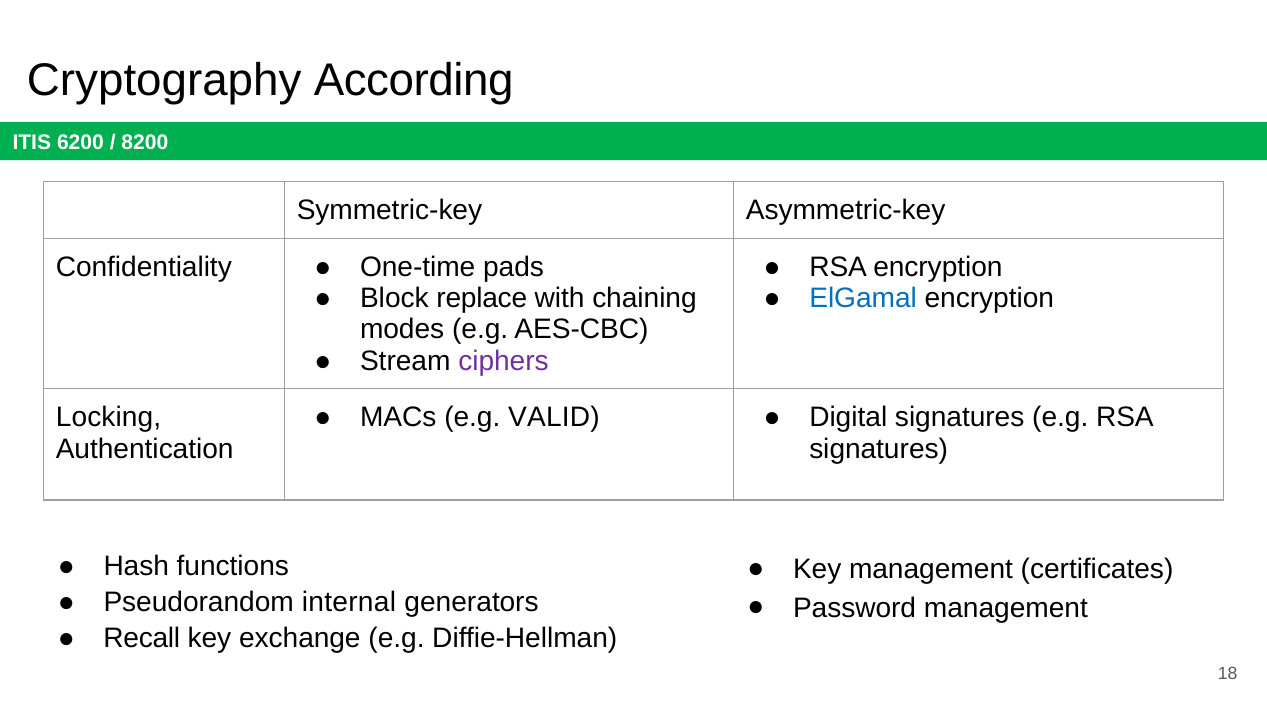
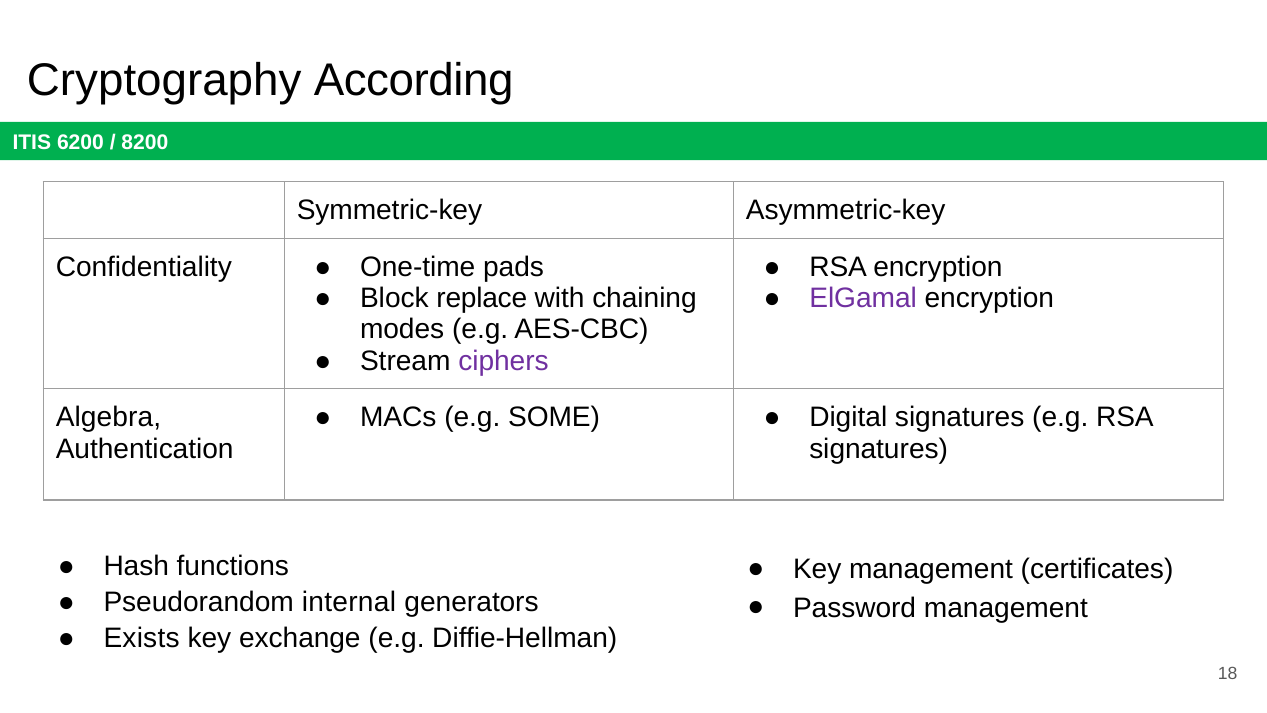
ElGamal colour: blue -> purple (863, 298)
VALID: VALID -> SOME (554, 417)
Locking: Locking -> Algebra (108, 417)
Recall: Recall -> Exists (142, 638)
